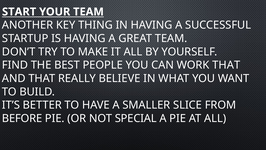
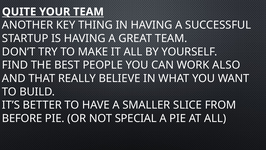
START: START -> QUITE (19, 12)
WORK THAT: THAT -> ALSO (226, 65)
